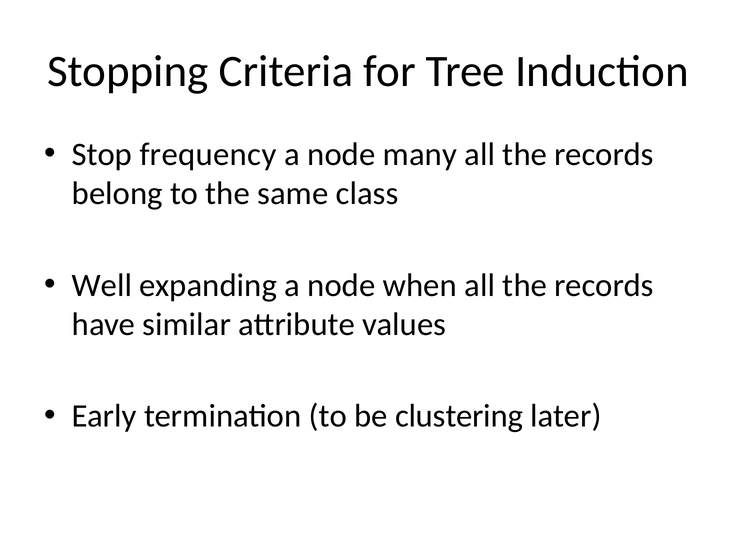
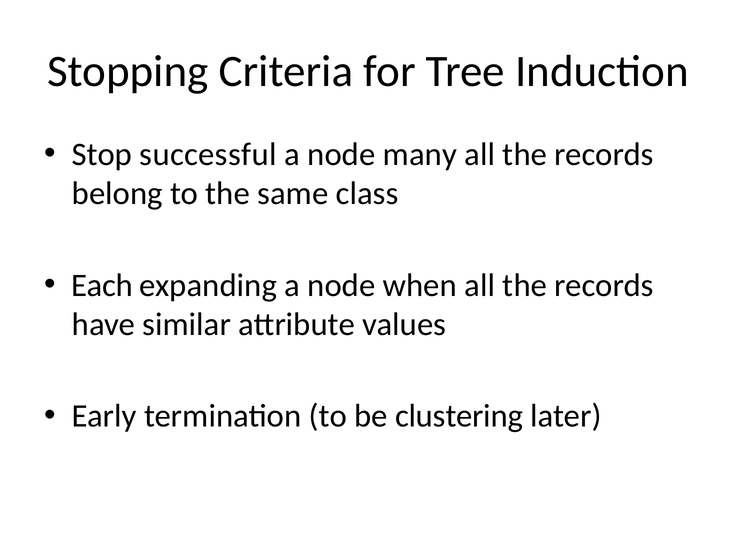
frequency: frequency -> successful (208, 155)
Well: Well -> Each (102, 286)
